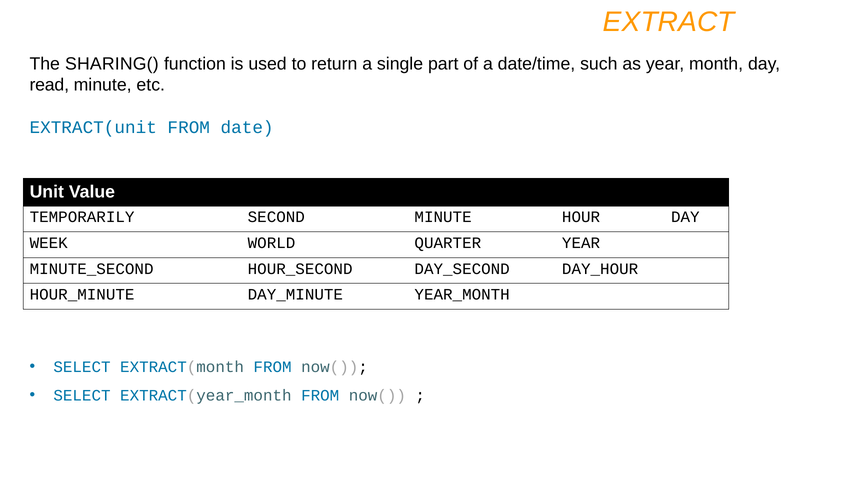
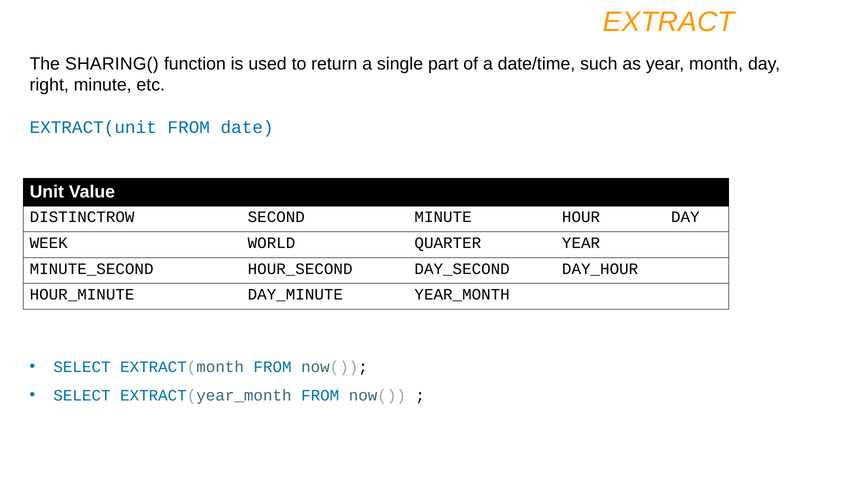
read: read -> right (49, 85)
TEMPORARILY: TEMPORARILY -> DISTINCTROW (82, 217)
